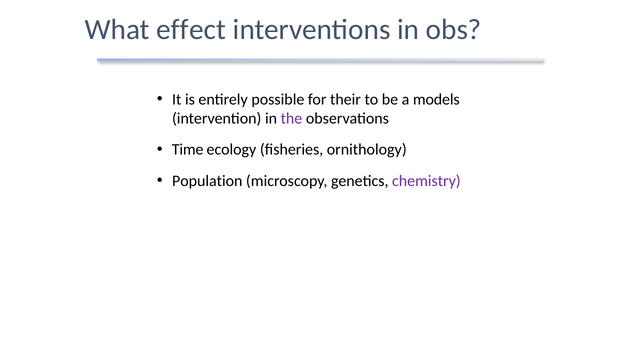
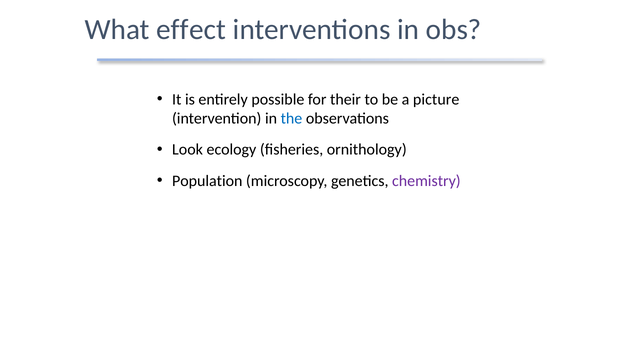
models: models -> picture (436, 100)
the colour: purple -> blue (291, 119)
Time: Time -> Look (188, 150)
